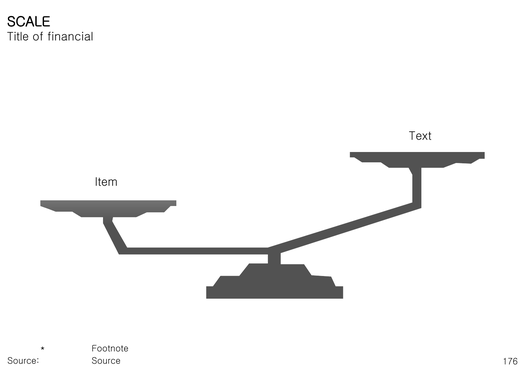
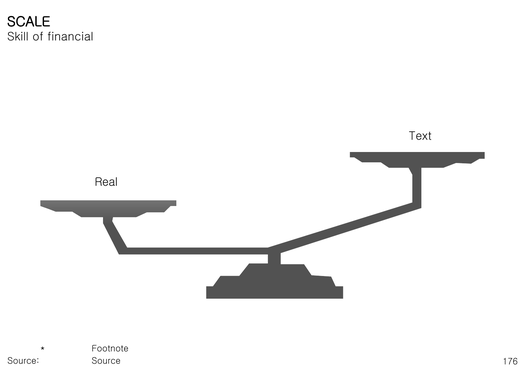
Title: Title -> Skill (18, 37)
Item: Item -> Real (106, 182)
